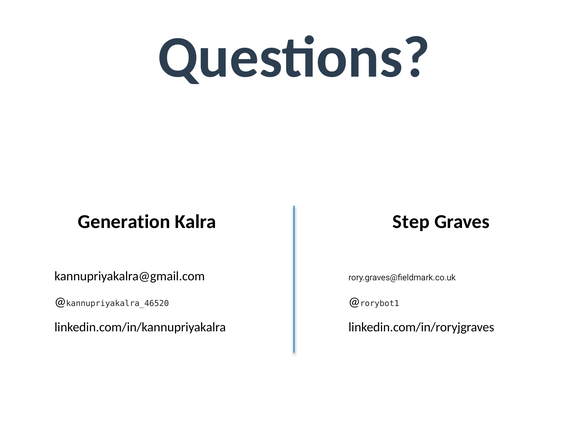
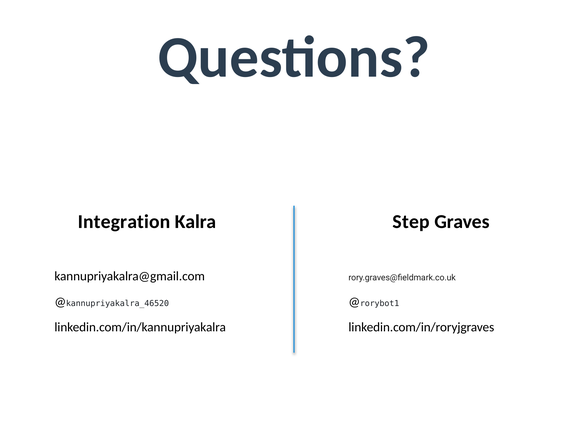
Generation: Generation -> Integration (124, 222)
